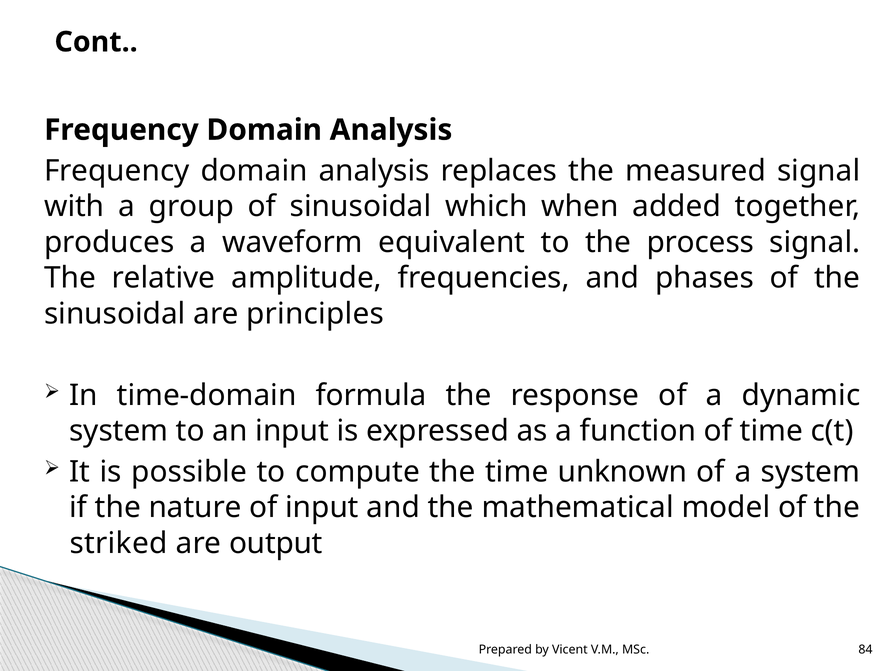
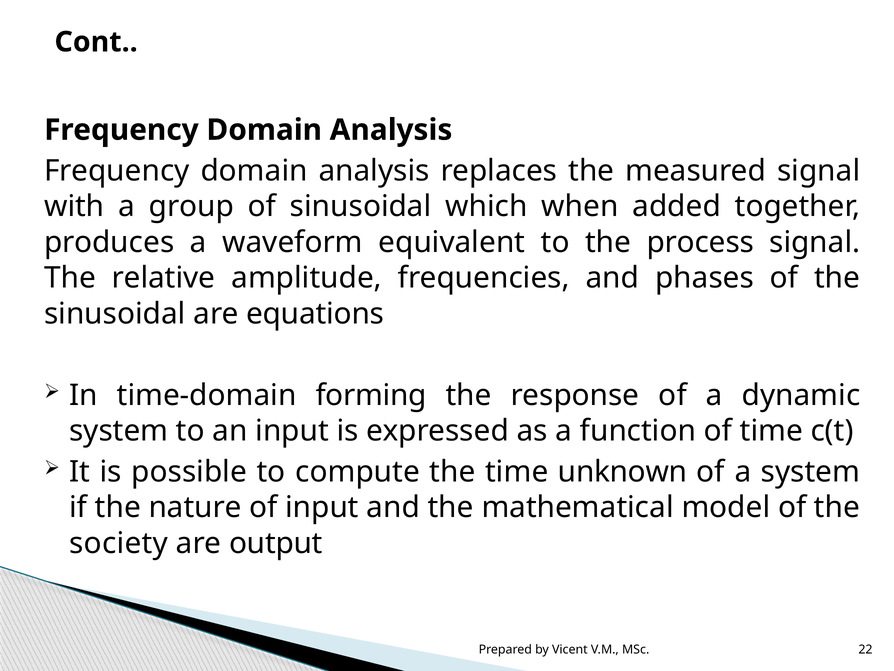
principles: principles -> equations (315, 314)
formula: formula -> forming (371, 395)
striked: striked -> society (119, 543)
84: 84 -> 22 (865, 649)
